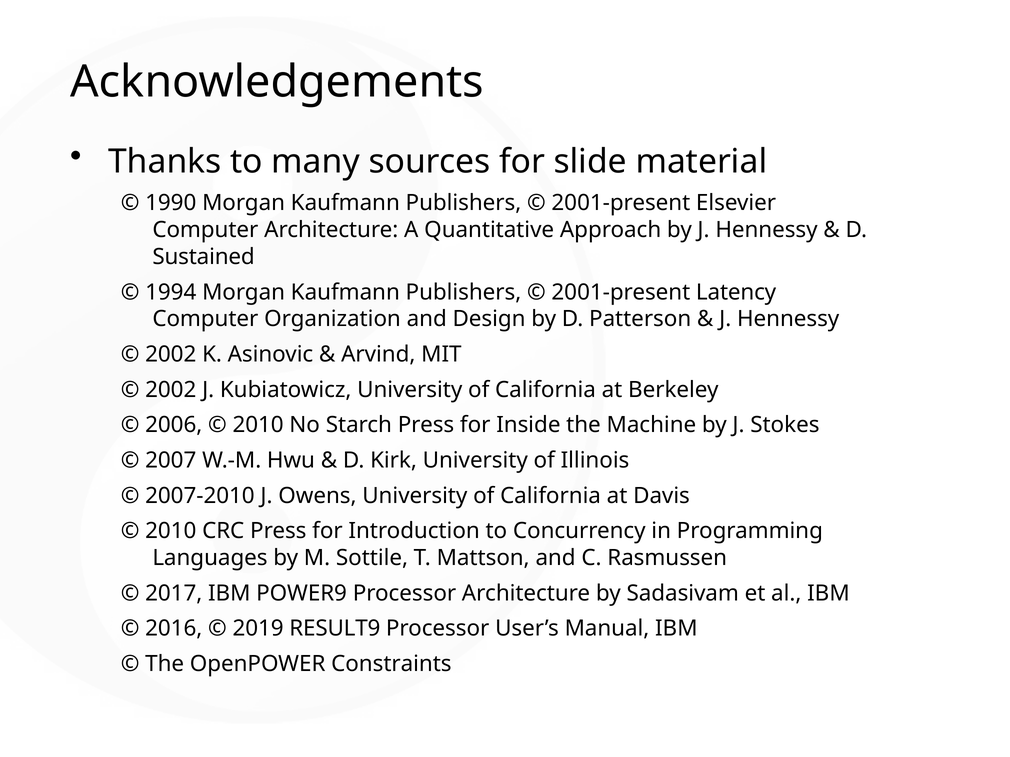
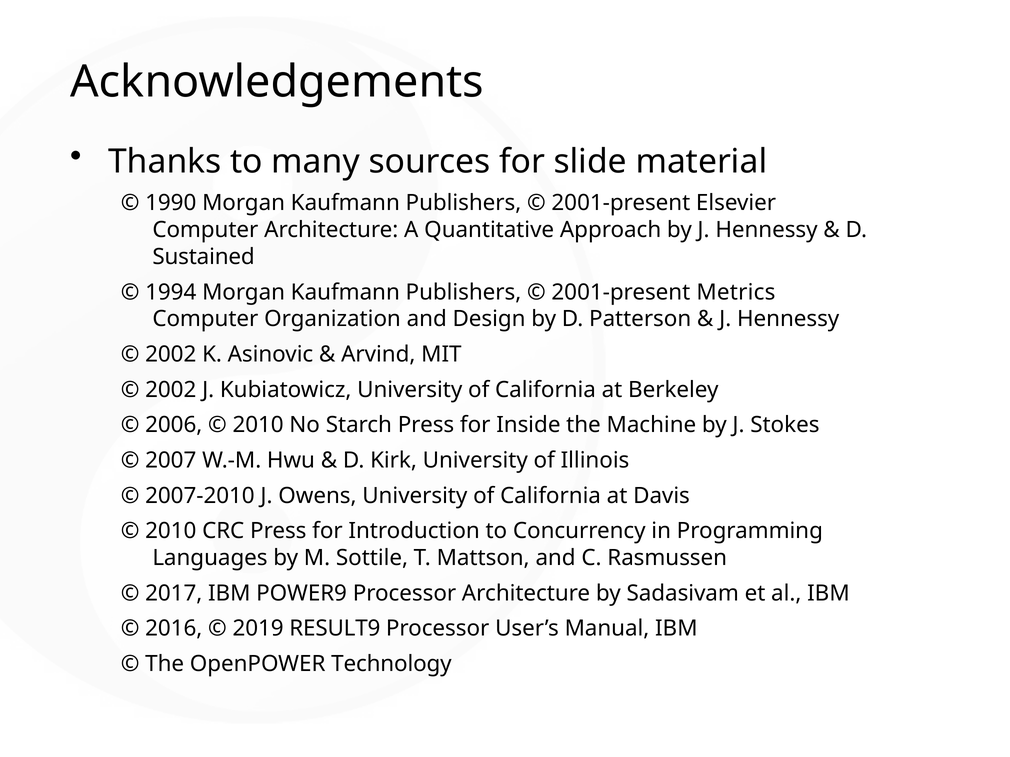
Latency: Latency -> Metrics (736, 292)
Constraints: Constraints -> Technology (391, 664)
